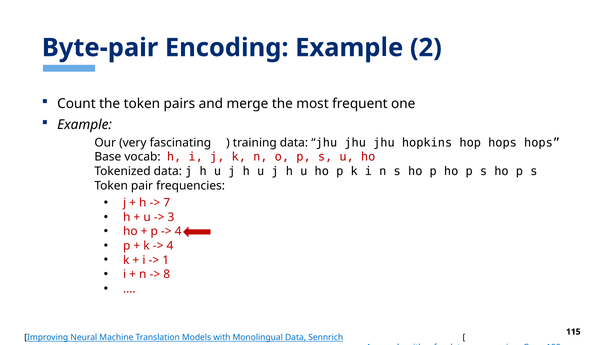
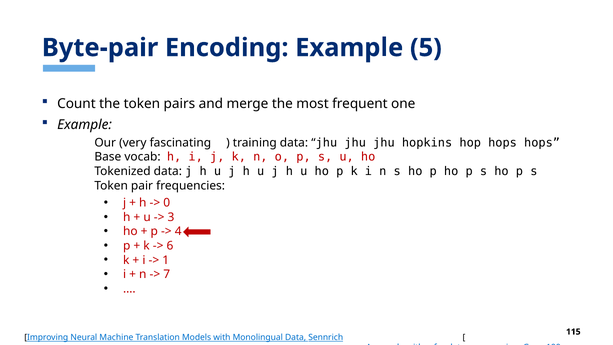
2: 2 -> 5 (426, 48)
7: 7 -> 0 (167, 203)
4: 4 -> 6 (170, 246)
8: 8 -> 7 (167, 274)
